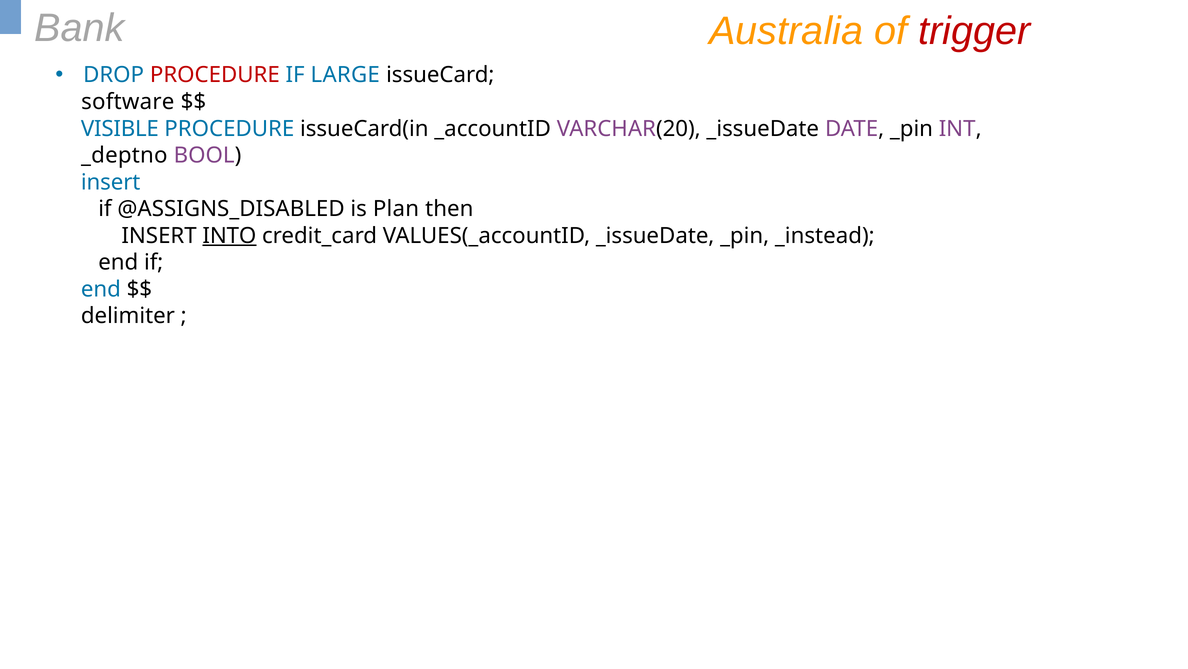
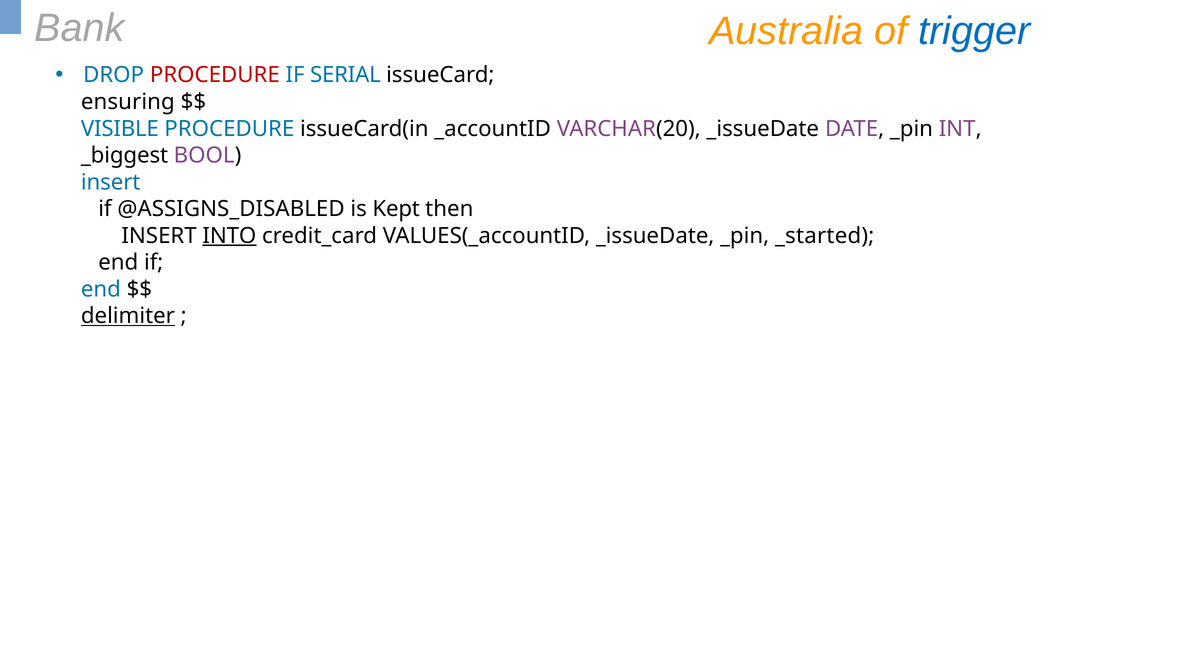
trigger colour: red -> blue (974, 31)
LARGE: LARGE -> SERIAL (345, 75)
software: software -> ensuring (128, 102)
_deptno: _deptno -> _biggest (125, 155)
Plan: Plan -> Kept (396, 209)
_instead: _instead -> _started (825, 235)
delimiter underline: none -> present (128, 316)
